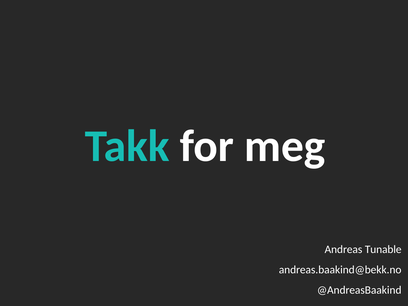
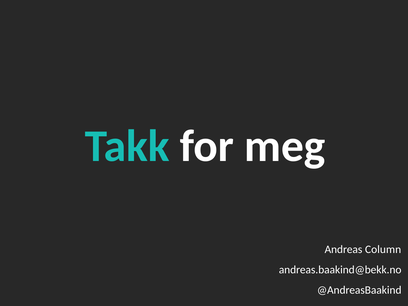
Tunable: Tunable -> Column (383, 249)
